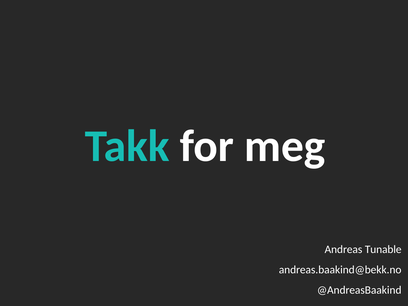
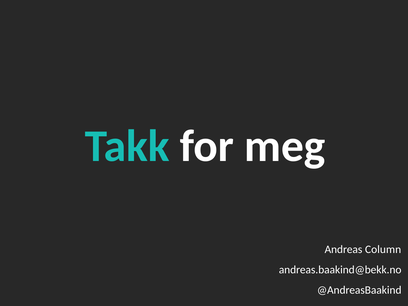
Tunable: Tunable -> Column (383, 249)
